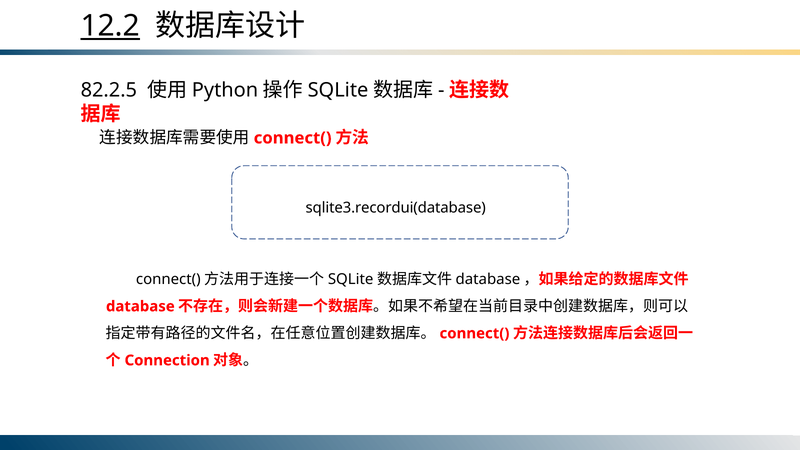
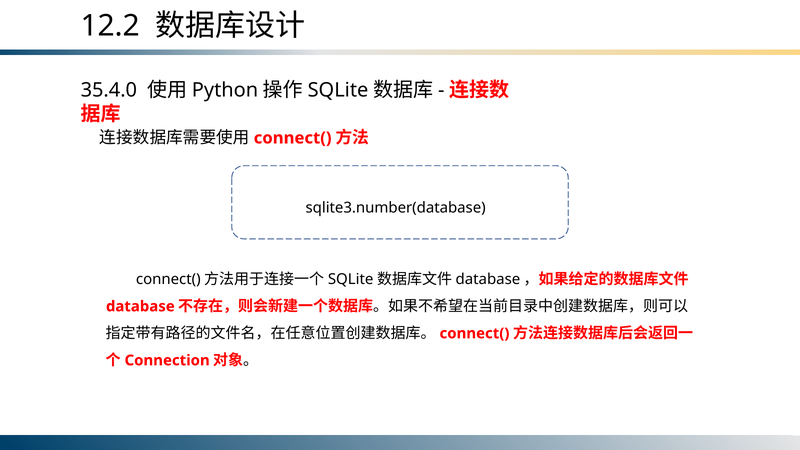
12.2 underline: present -> none (110, 26)
82.2.5: 82.2.5 -> 35.4.0 (109, 90)
sqlite3.recordui(database: sqlite3.recordui(database -> sqlite3.number(database (396, 208)
